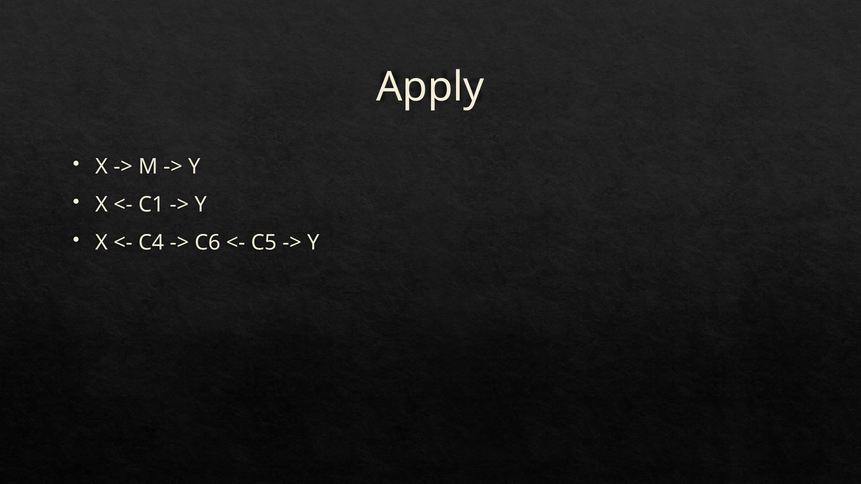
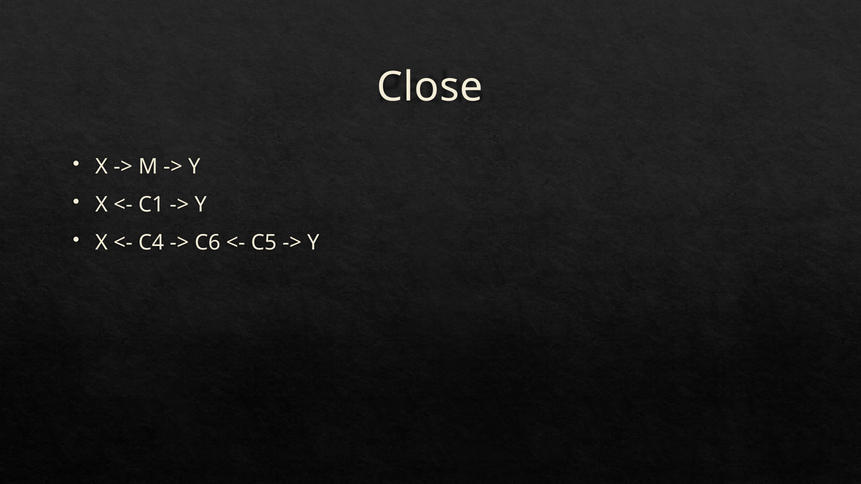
Apply: Apply -> Close (430, 87)
